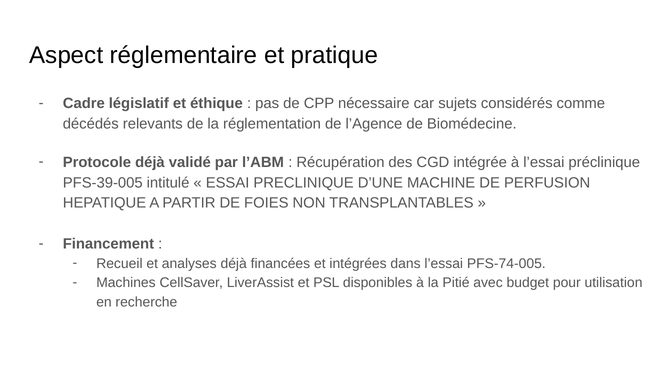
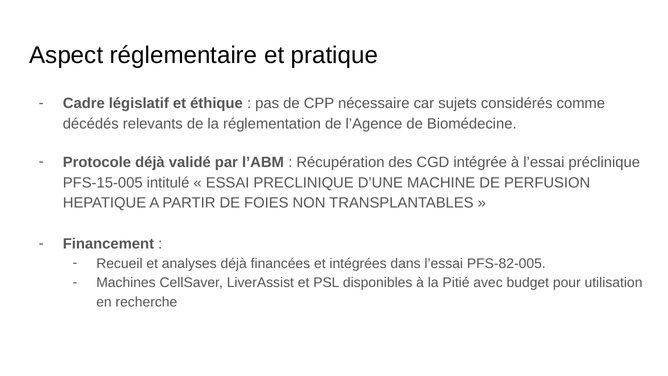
PFS-39-005: PFS-39-005 -> PFS-15-005 (103, 183)
PFS-74-005: PFS-74-005 -> PFS-82-005 (506, 264)
